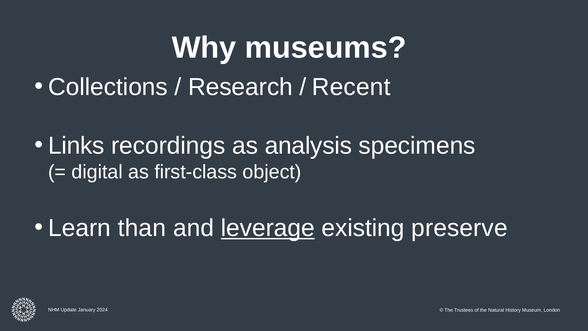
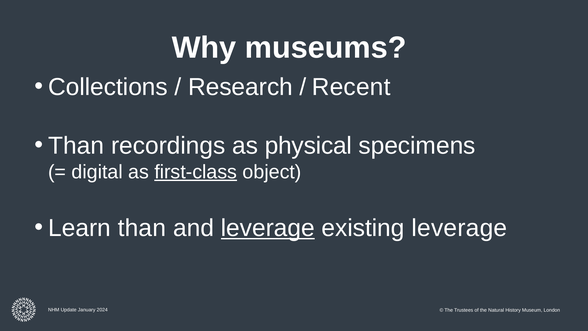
Links: Links -> Than (76, 146)
analysis: analysis -> physical (308, 146)
first-class underline: none -> present (196, 172)
existing preserve: preserve -> leverage (459, 228)
